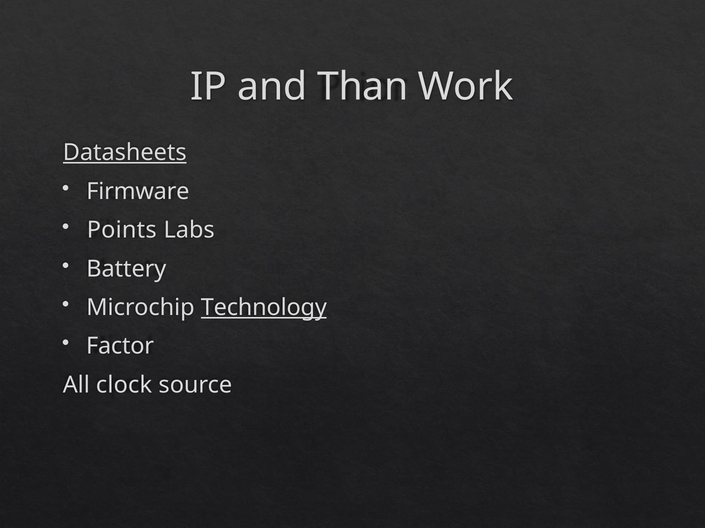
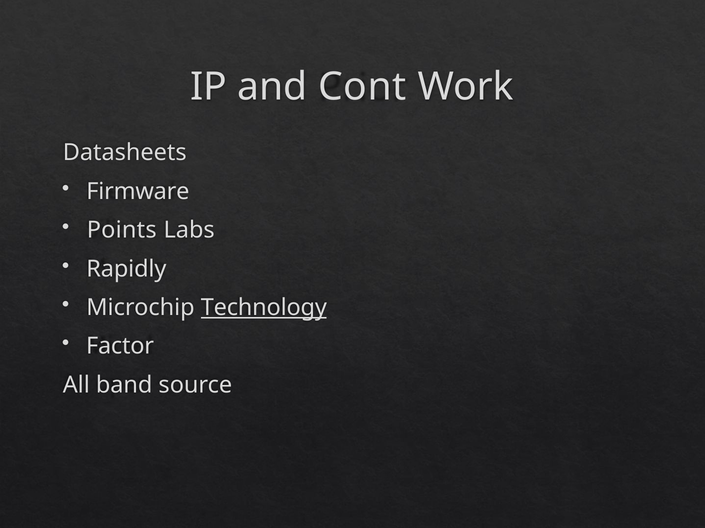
Than: Than -> Cont (362, 87)
Datasheets underline: present -> none (125, 153)
Battery: Battery -> Rapidly (126, 269)
clock: clock -> band (124, 385)
